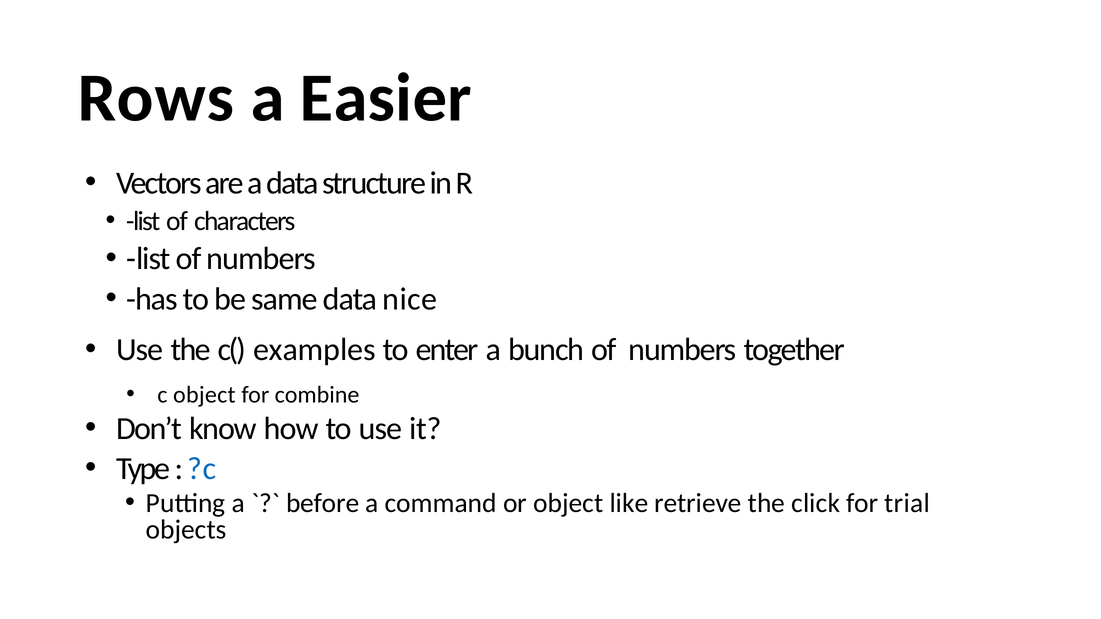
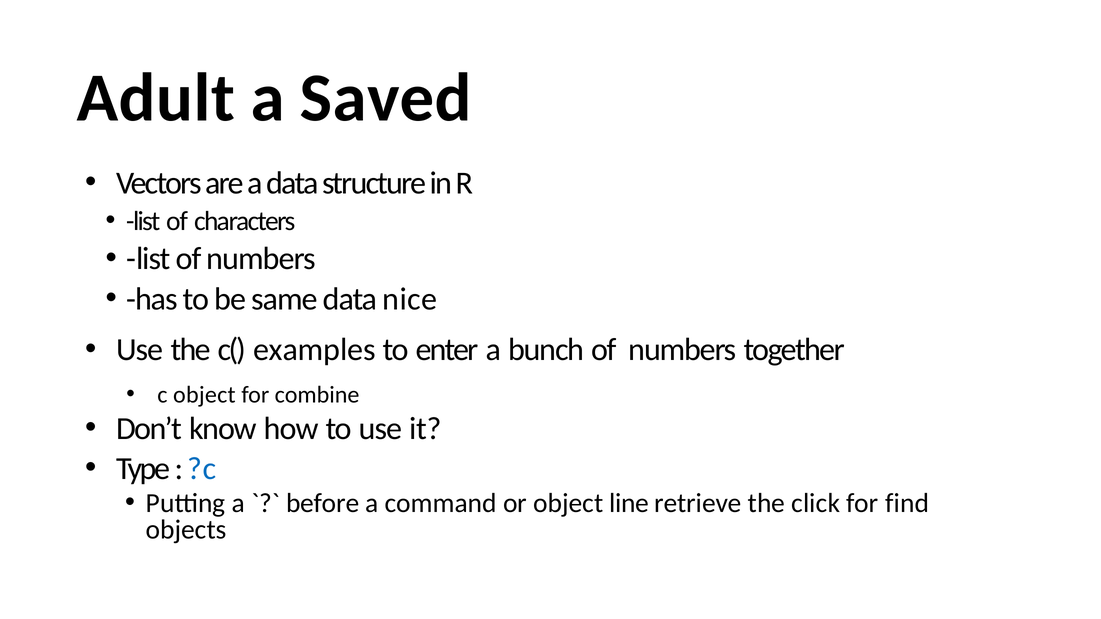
Rows: Rows -> Adult (156, 98)
Easier: Easier -> Saved (386, 98)
like: like -> line (629, 503)
trial: trial -> find (907, 503)
